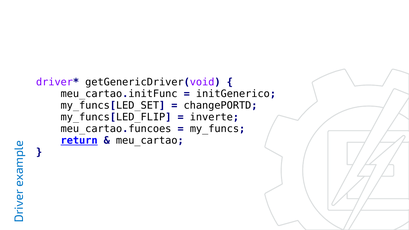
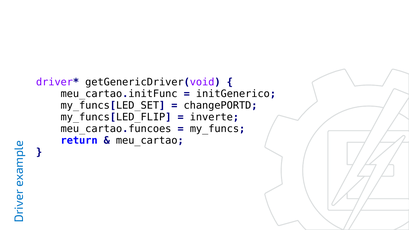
return underline: present -> none (79, 141)
